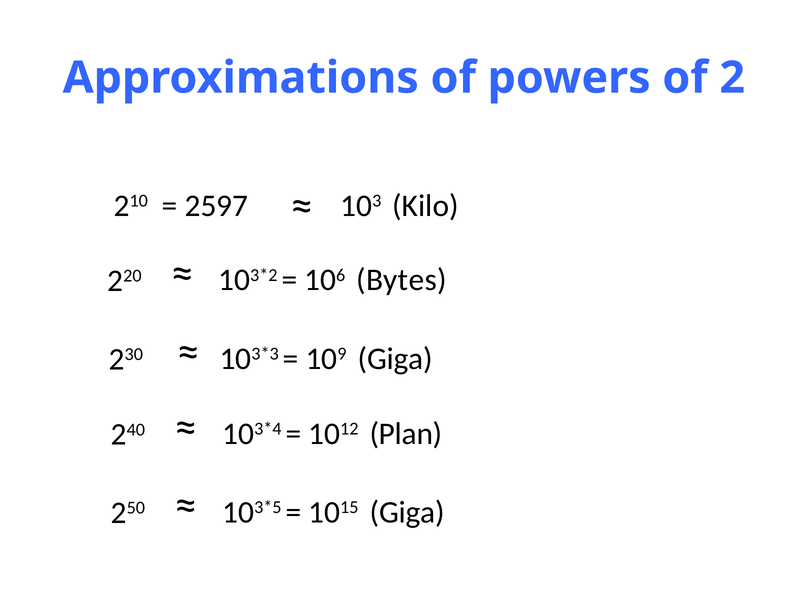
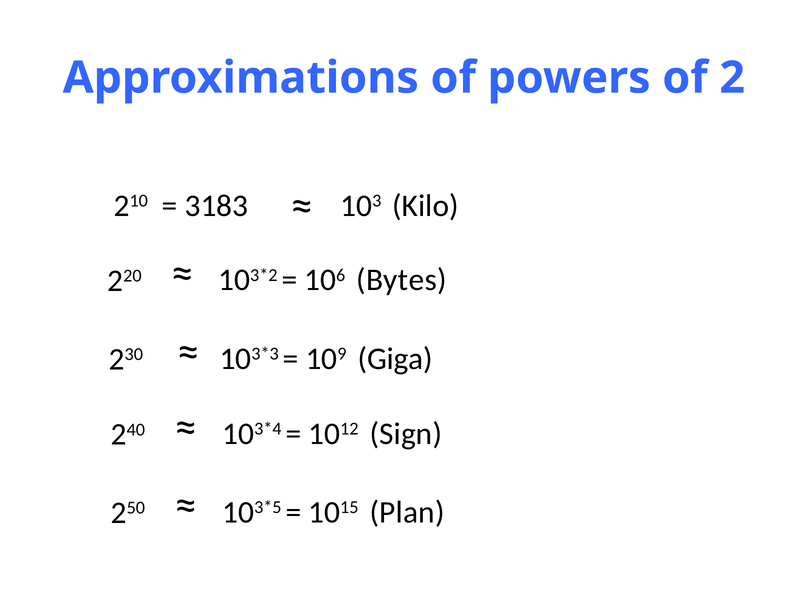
2597: 2597 -> 3183 (216, 206)
Plan: Plan -> Sign (406, 434)
1015 Giga: Giga -> Plan (407, 512)
